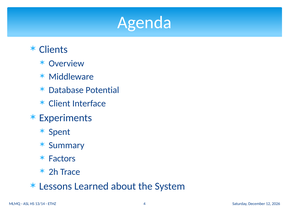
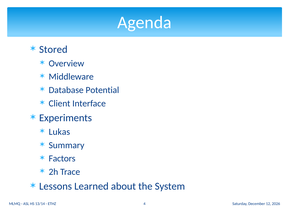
Clients: Clients -> Stored (53, 49)
Spent: Spent -> Lukas (59, 132)
